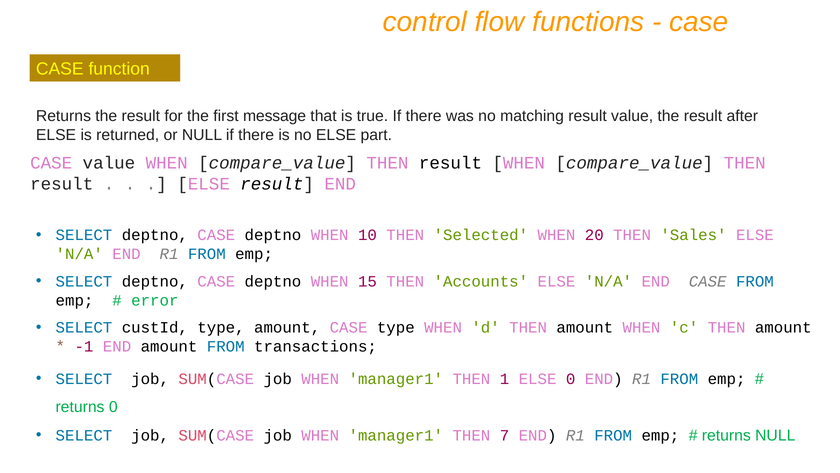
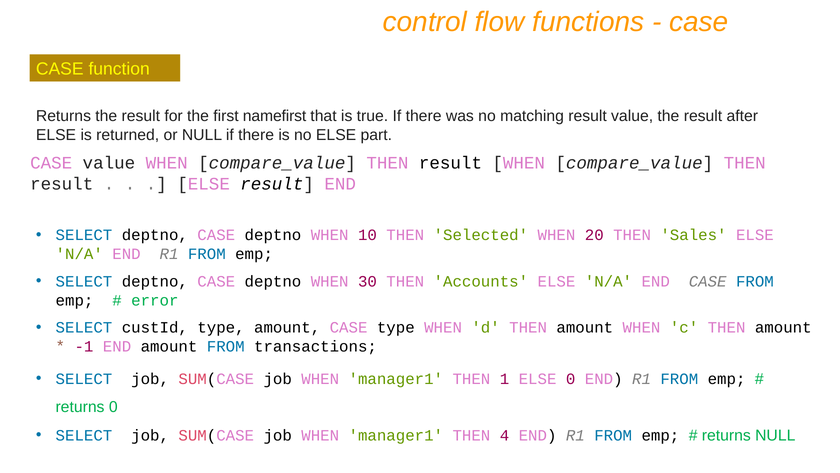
message: message -> namefirst (275, 116)
15: 15 -> 30 (367, 281)
7: 7 -> 4 (504, 435)
